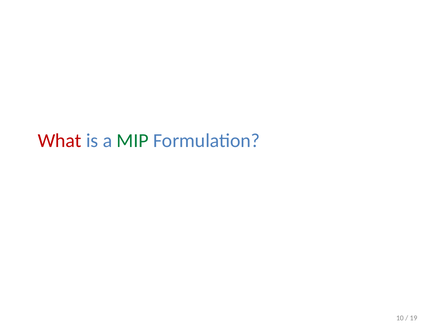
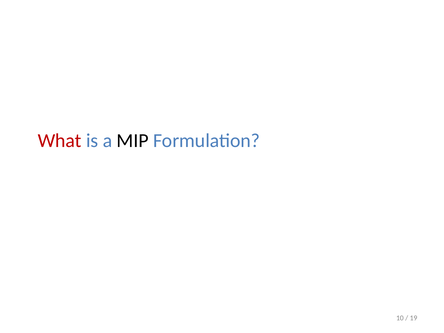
MIP colour: green -> black (133, 140)
